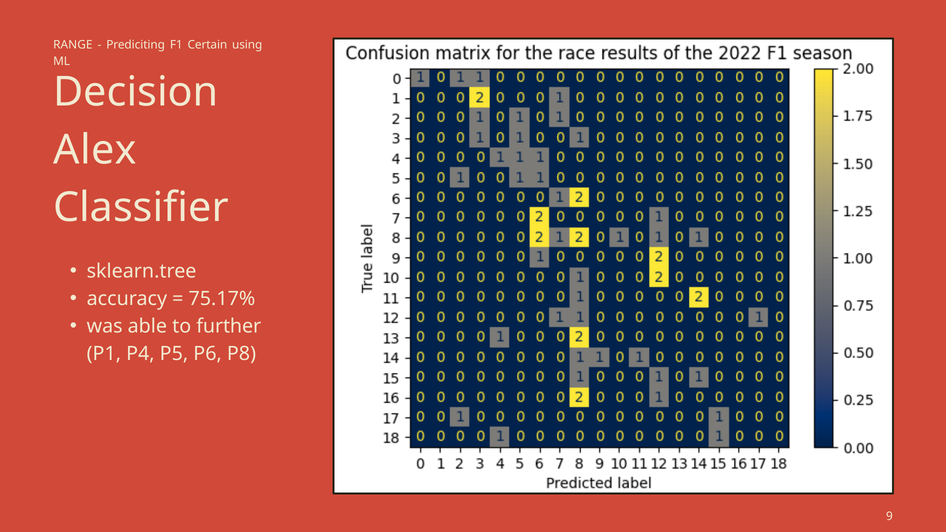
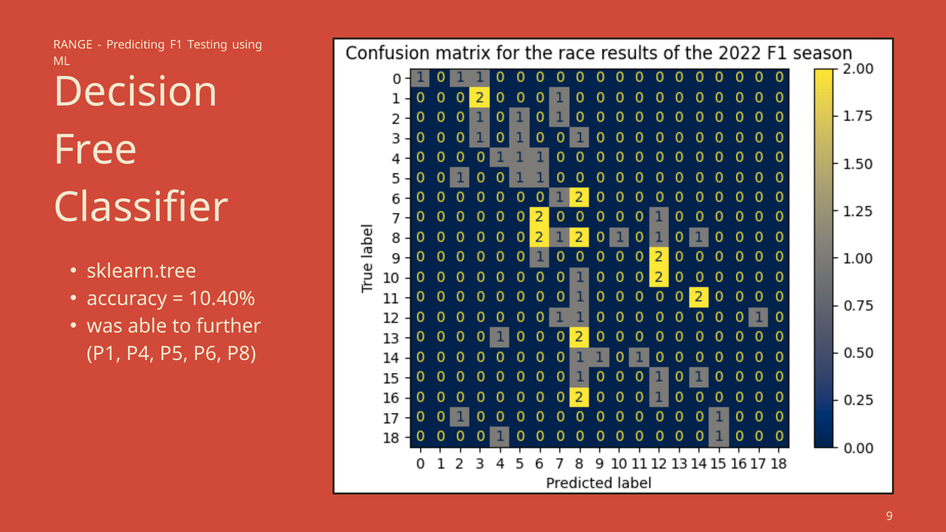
Certain: Certain -> Testing (207, 45)
Alex: Alex -> Free (95, 150)
75.17%: 75.17% -> 10.40% (222, 299)
